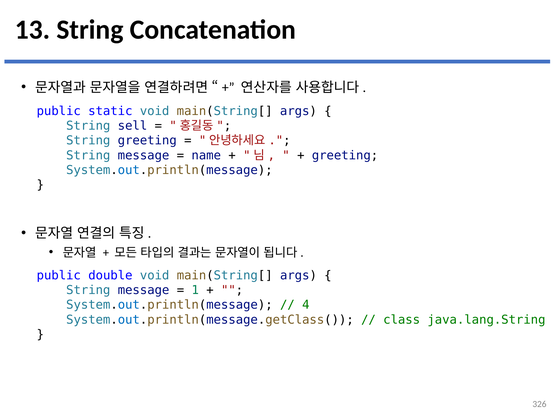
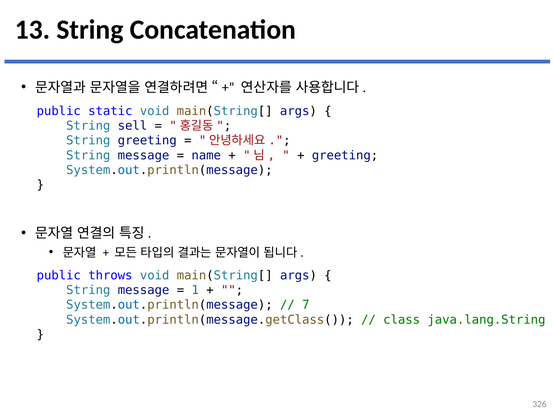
double: double -> throws (110, 275)
4: 4 -> 7 (306, 305)
